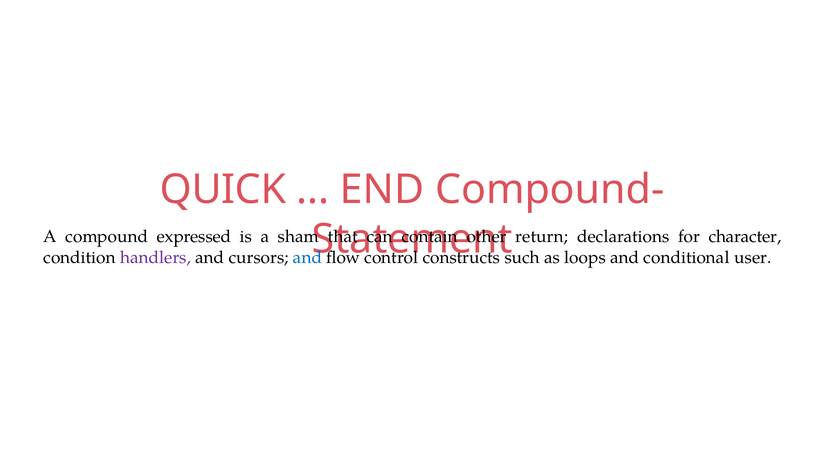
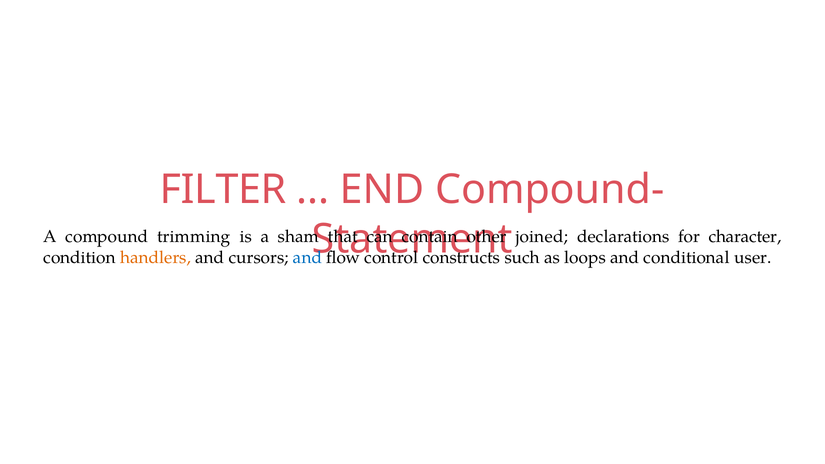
QUICK: QUICK -> FILTER (223, 190)
expressed: expressed -> trimming (194, 237)
return: return -> joined (542, 237)
handlers colour: purple -> orange (156, 257)
